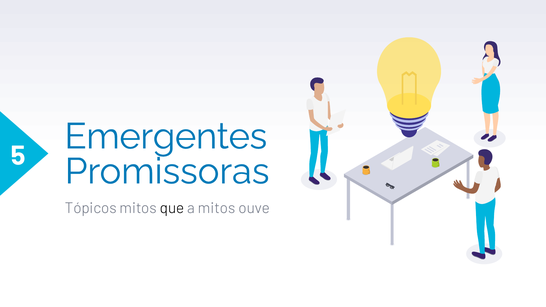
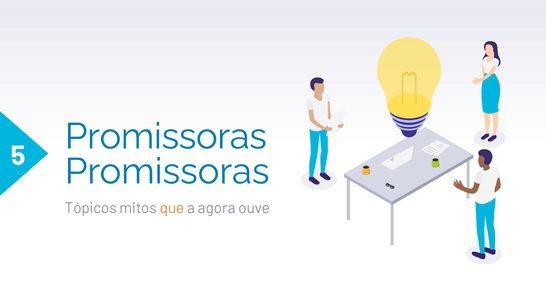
Emergentes: Emergentes -> Promissoras (166, 137)
que colour: black -> orange (172, 208)
a mitos: mitos -> agora (217, 208)
